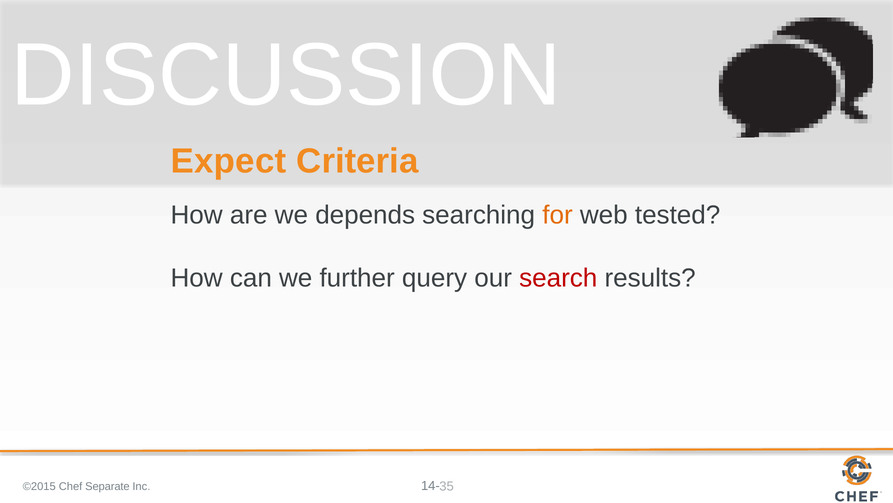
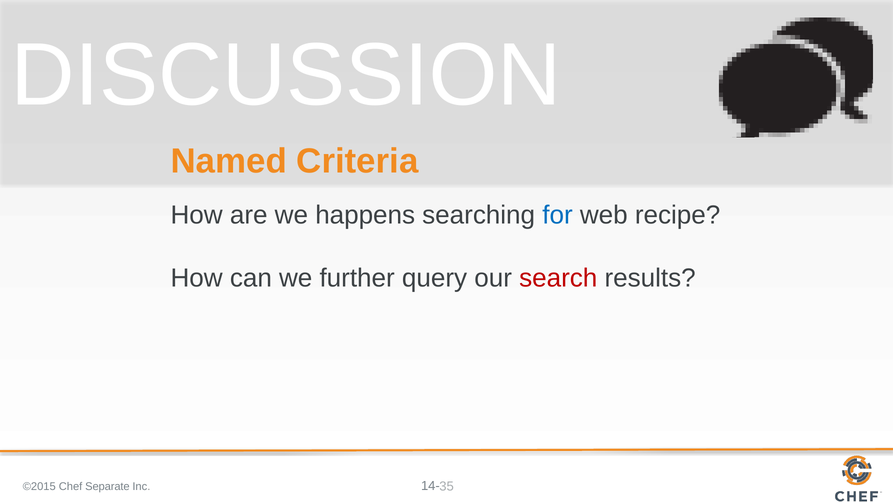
Expect: Expect -> Named (229, 161)
depends: depends -> happens (365, 215)
for colour: orange -> blue (558, 215)
tested: tested -> recipe (678, 215)
